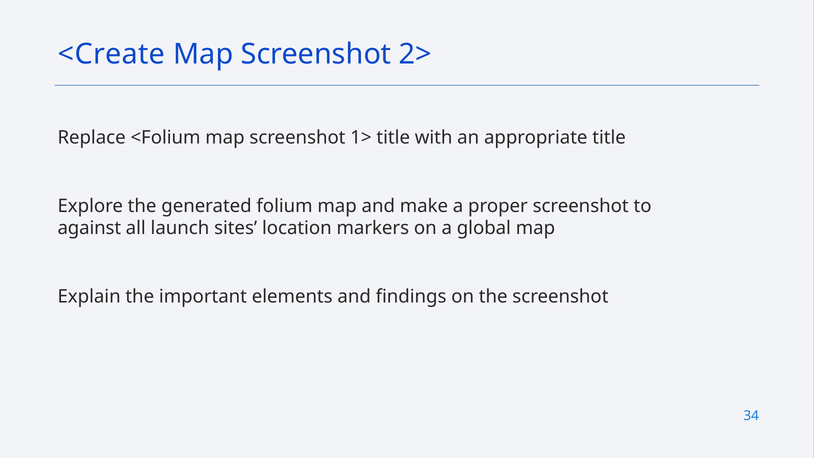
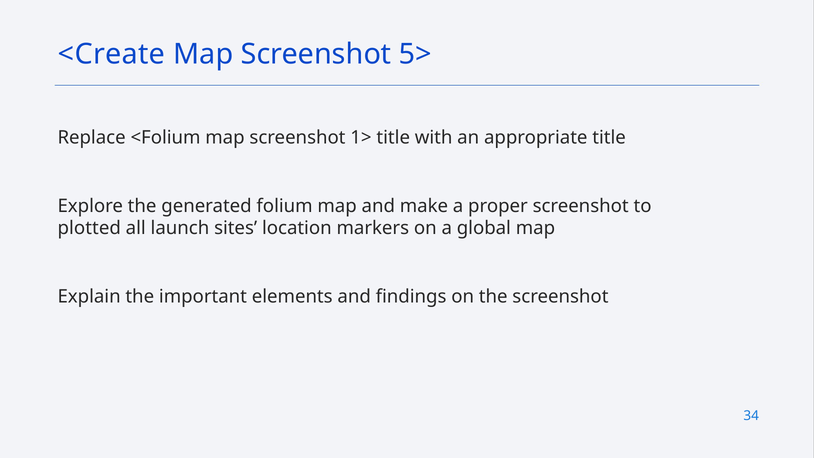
2>: 2> -> 5> (415, 54)
against: against -> plotted (89, 228)
